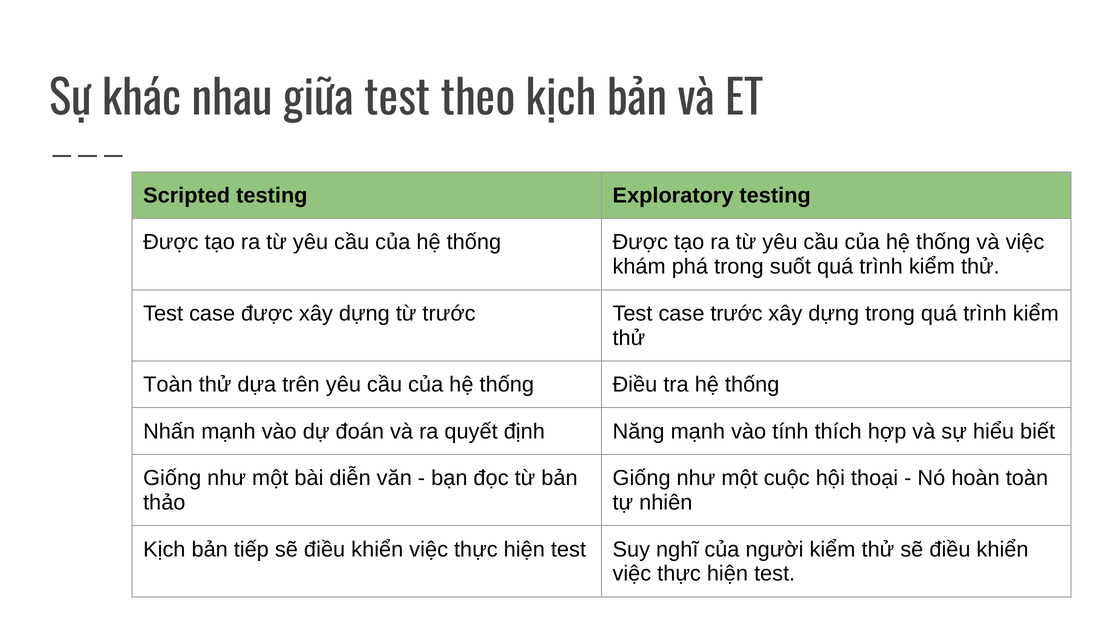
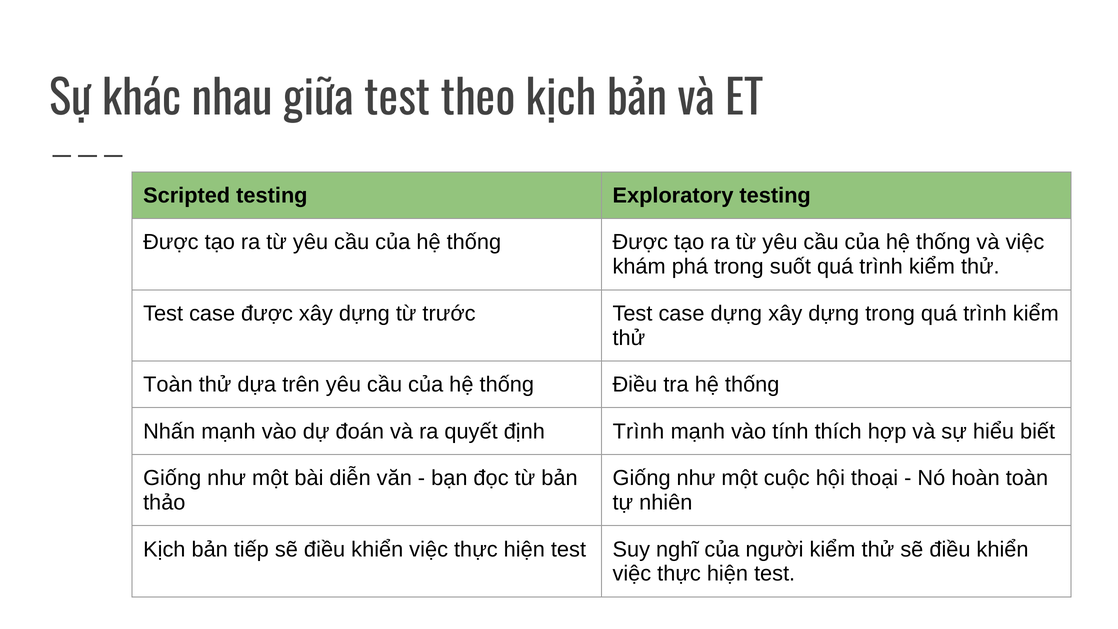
case trước: trước -> dựng (736, 313)
định Năng: Năng -> Trình (638, 431)
